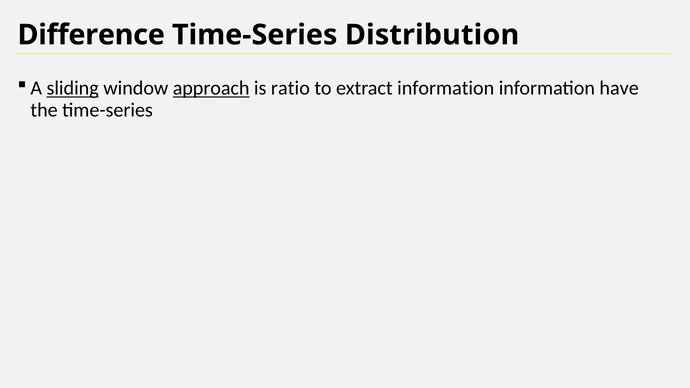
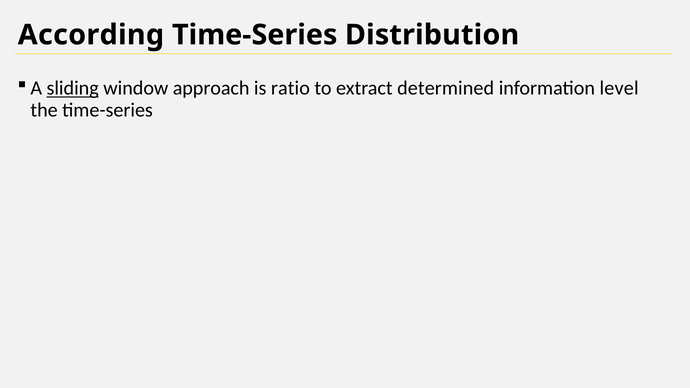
Difference: Difference -> According (91, 35)
approach underline: present -> none (211, 88)
extract information: information -> determined (446, 88)
have: have -> level (619, 88)
